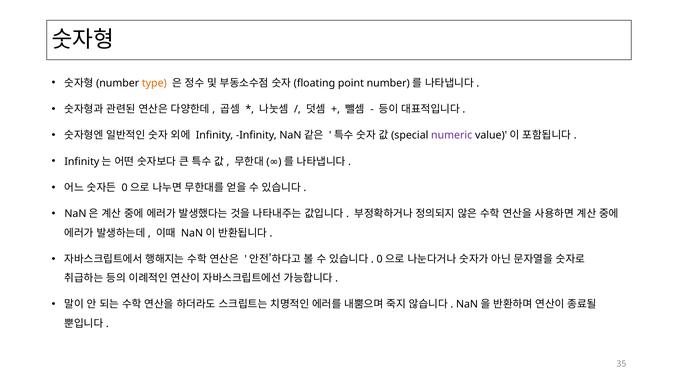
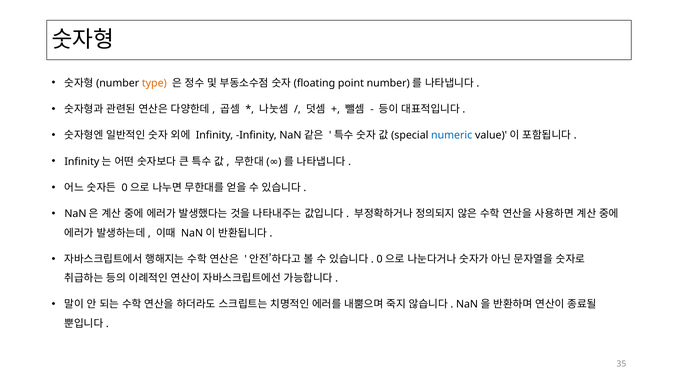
numeric colour: purple -> blue (452, 135)
